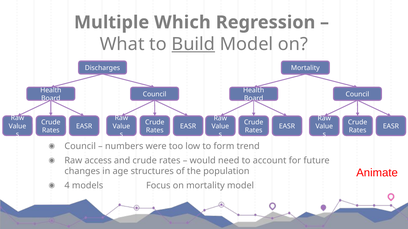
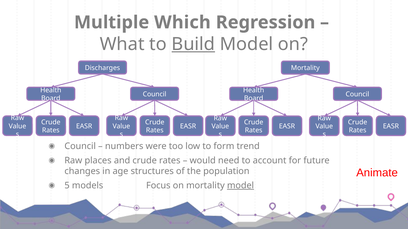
access: access -> places (98, 161)
4: 4 -> 5 (67, 186)
model underline: none -> present (240, 186)
